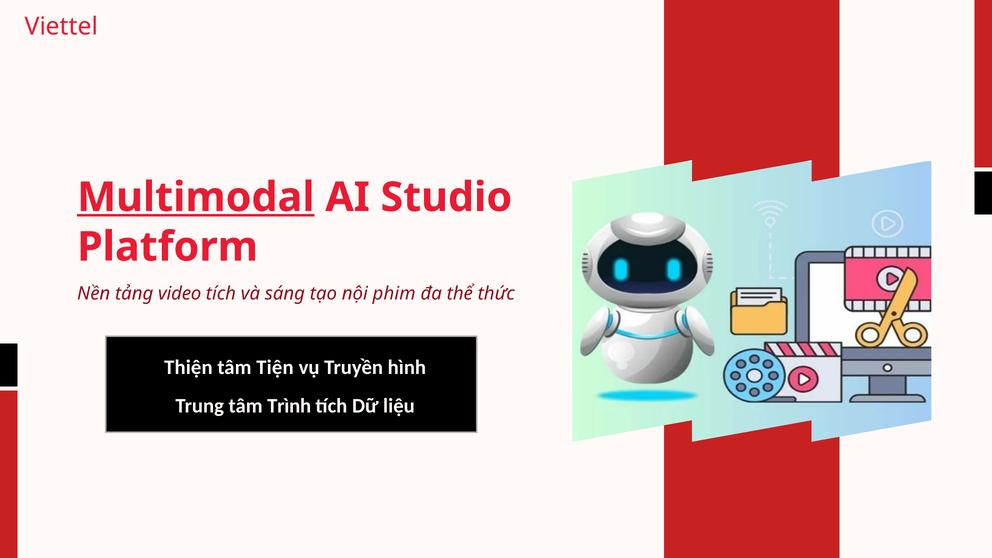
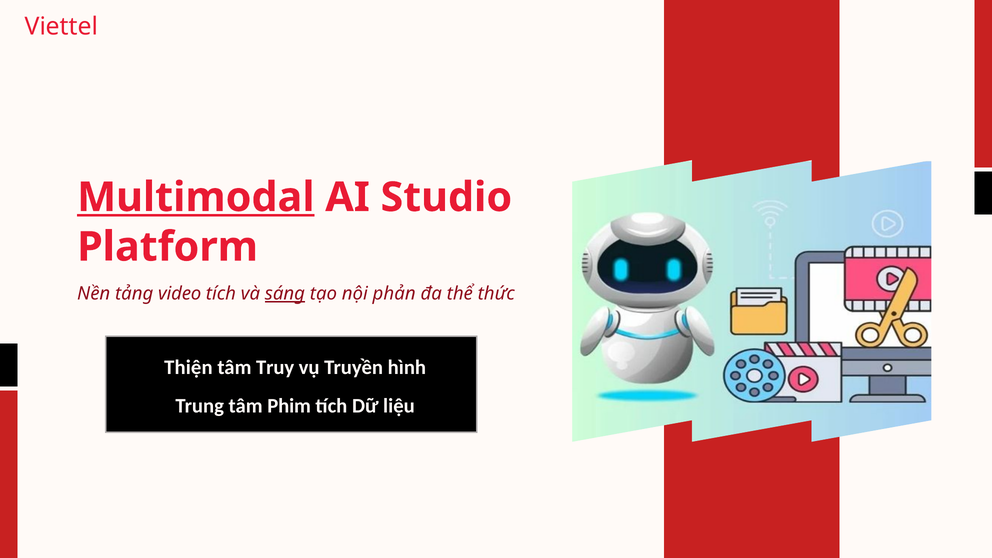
sáng underline: none -> present (285, 294)
phim: phim -> phản (394, 294)
Tiện: Tiện -> Truy (275, 367)
Trình: Trình -> Phim (289, 406)
